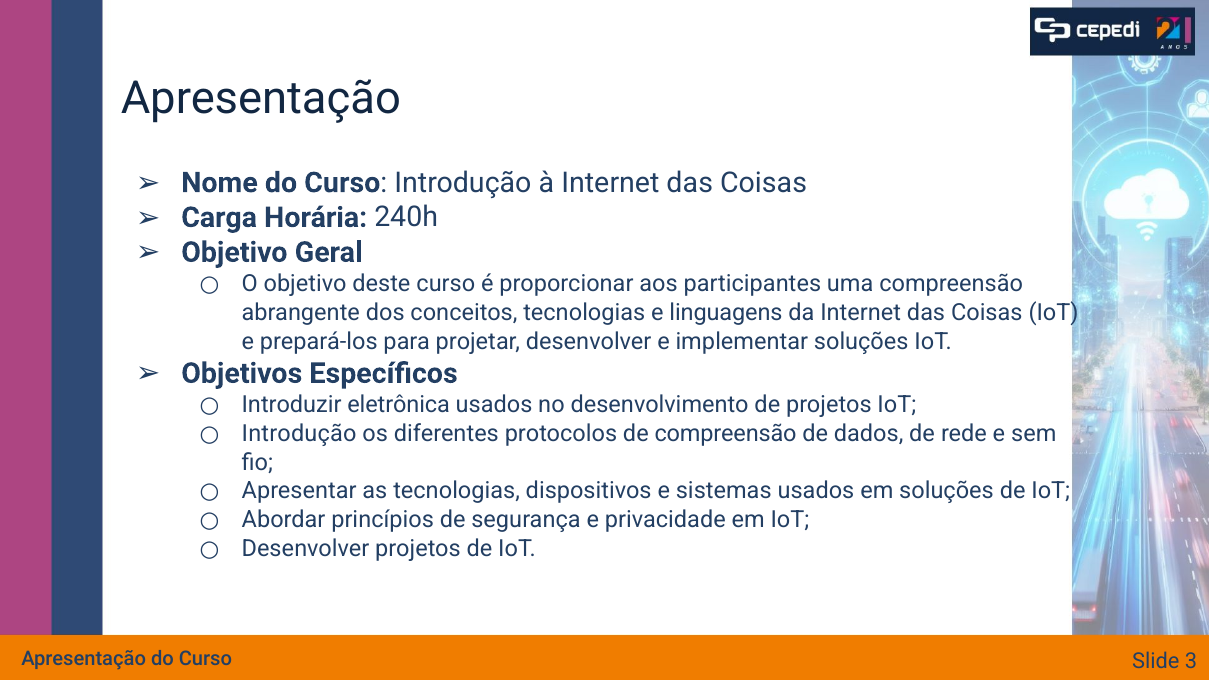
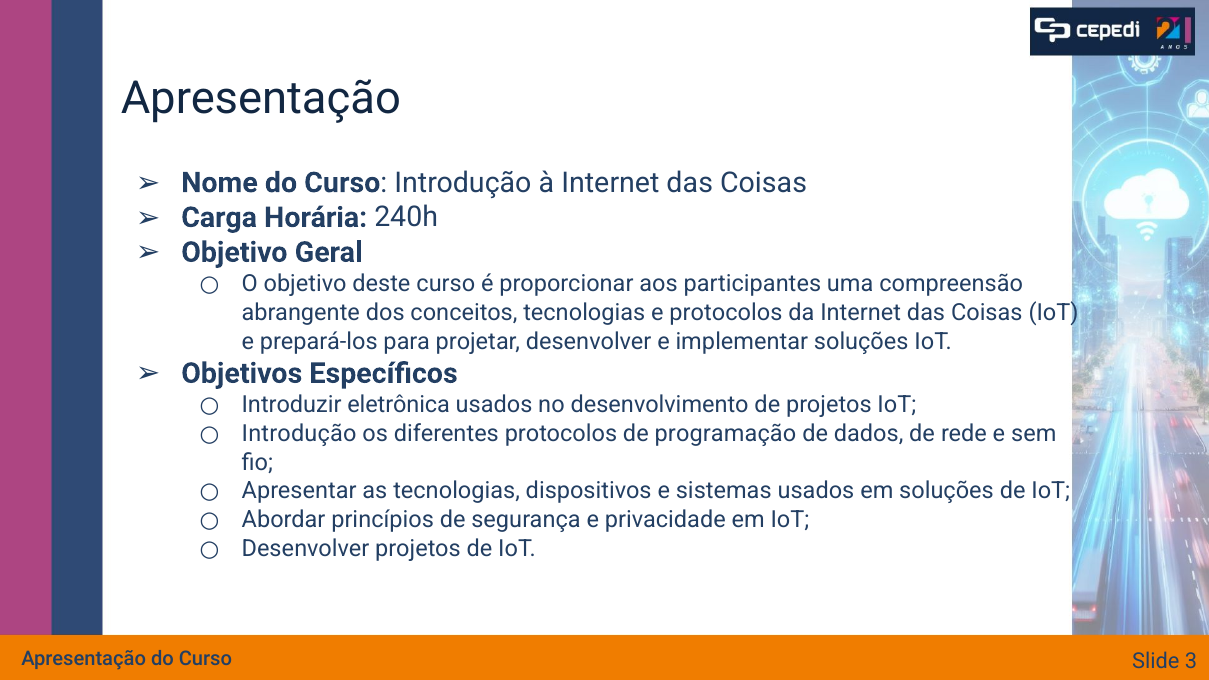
e linguagens: linguagens -> protocolos (726, 313)
de compreensão: compreensão -> programação (725, 434)
